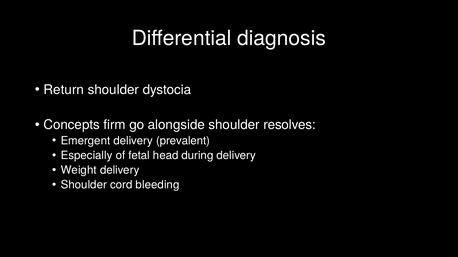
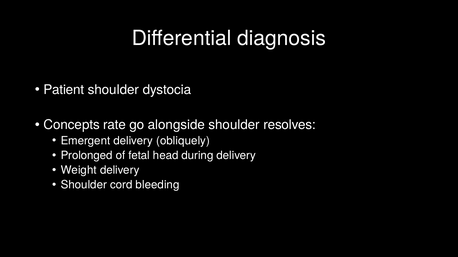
Return: Return -> Patient (64, 90)
firm: firm -> rate (115, 125)
prevalent: prevalent -> obliquely (183, 141)
Especially: Especially -> Prolonged (87, 156)
